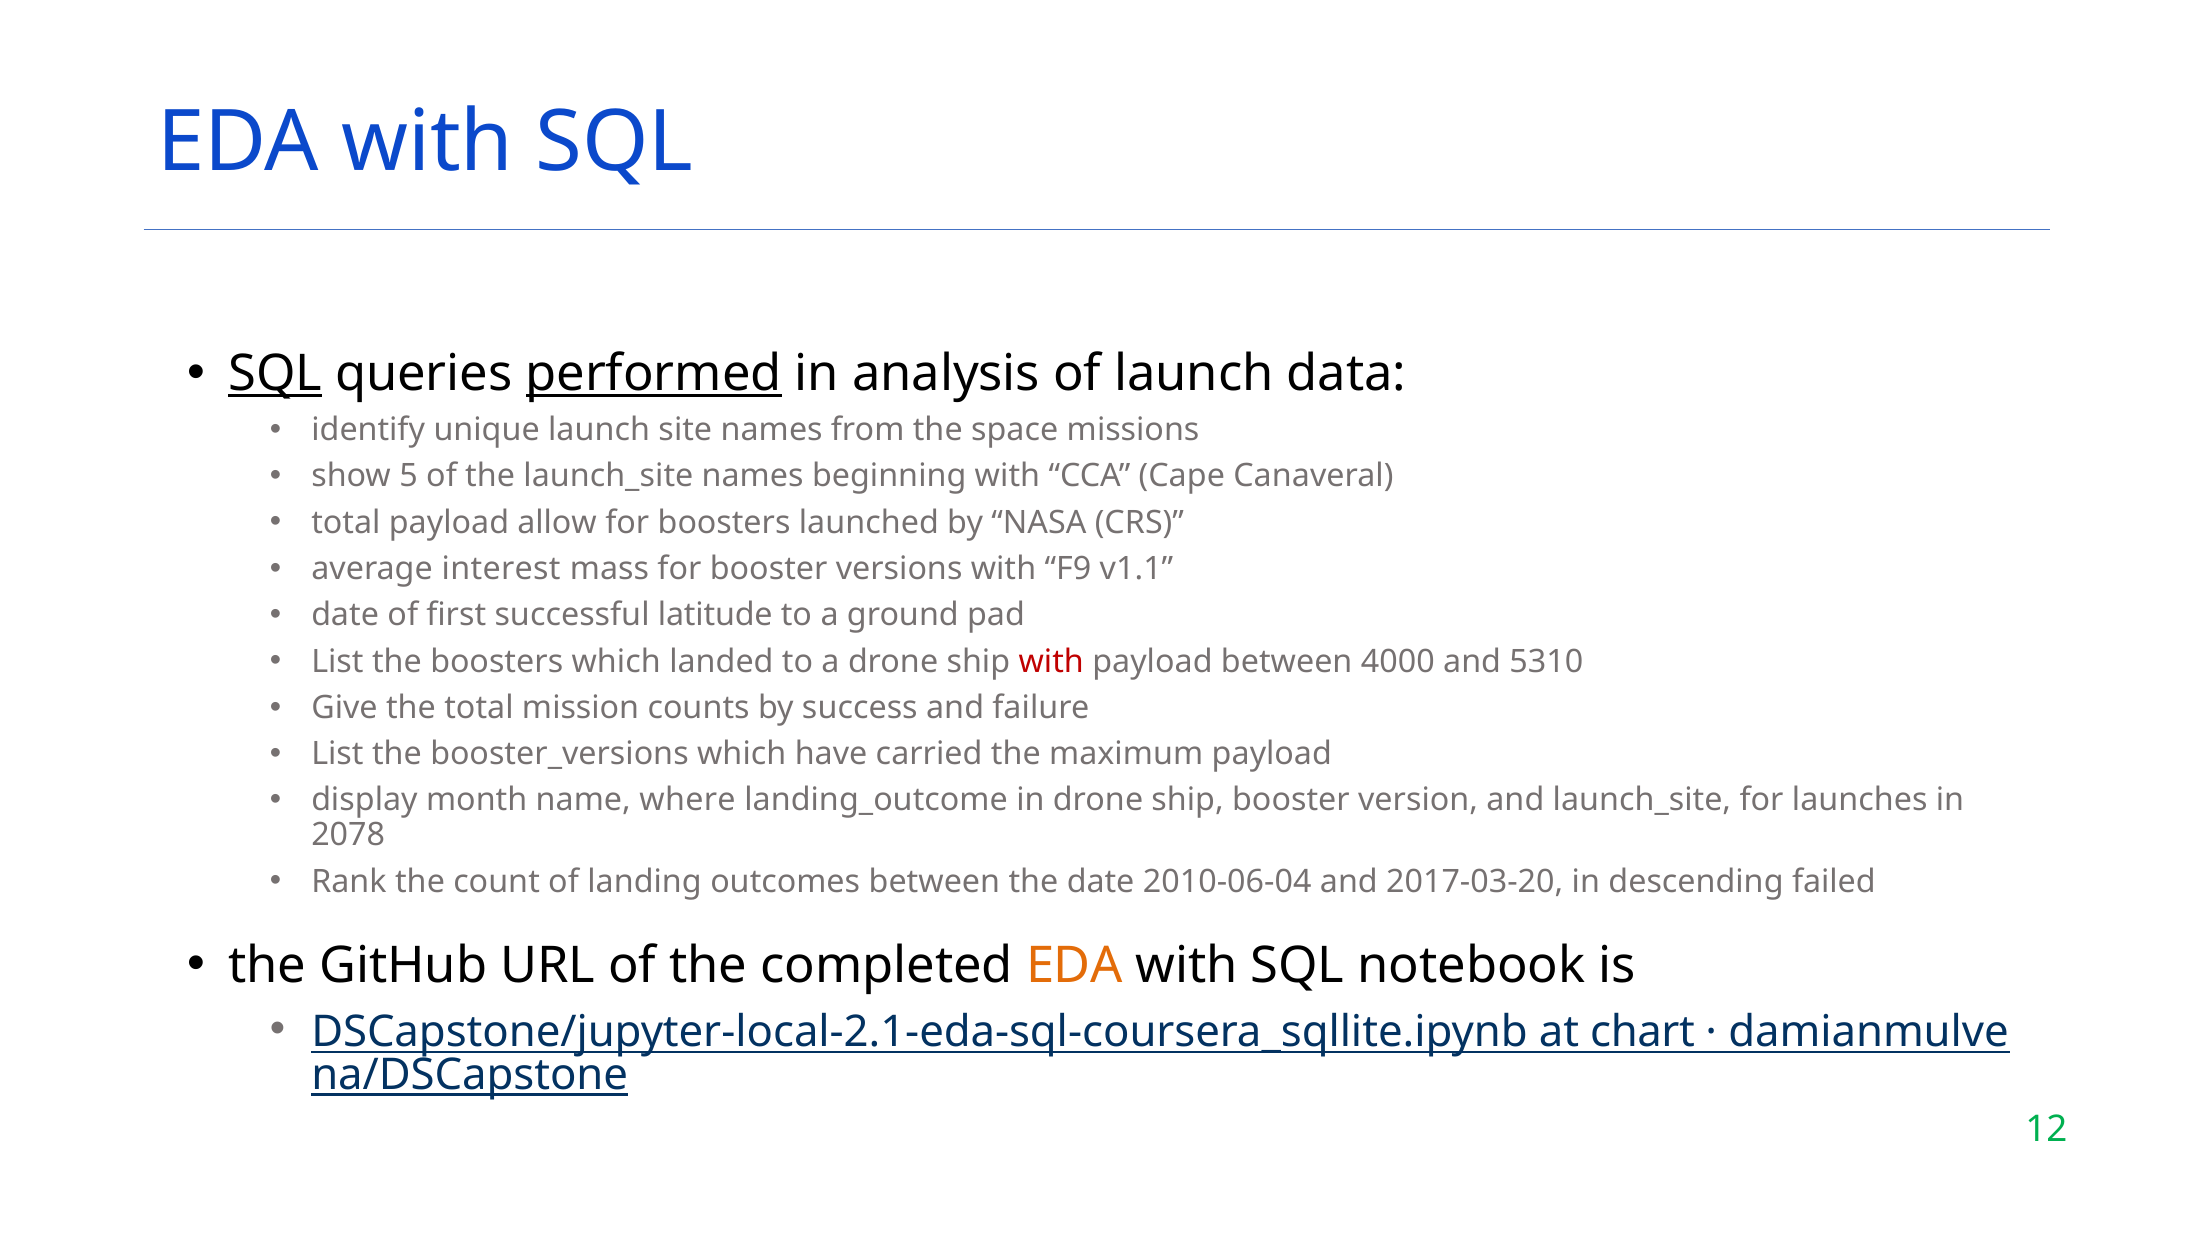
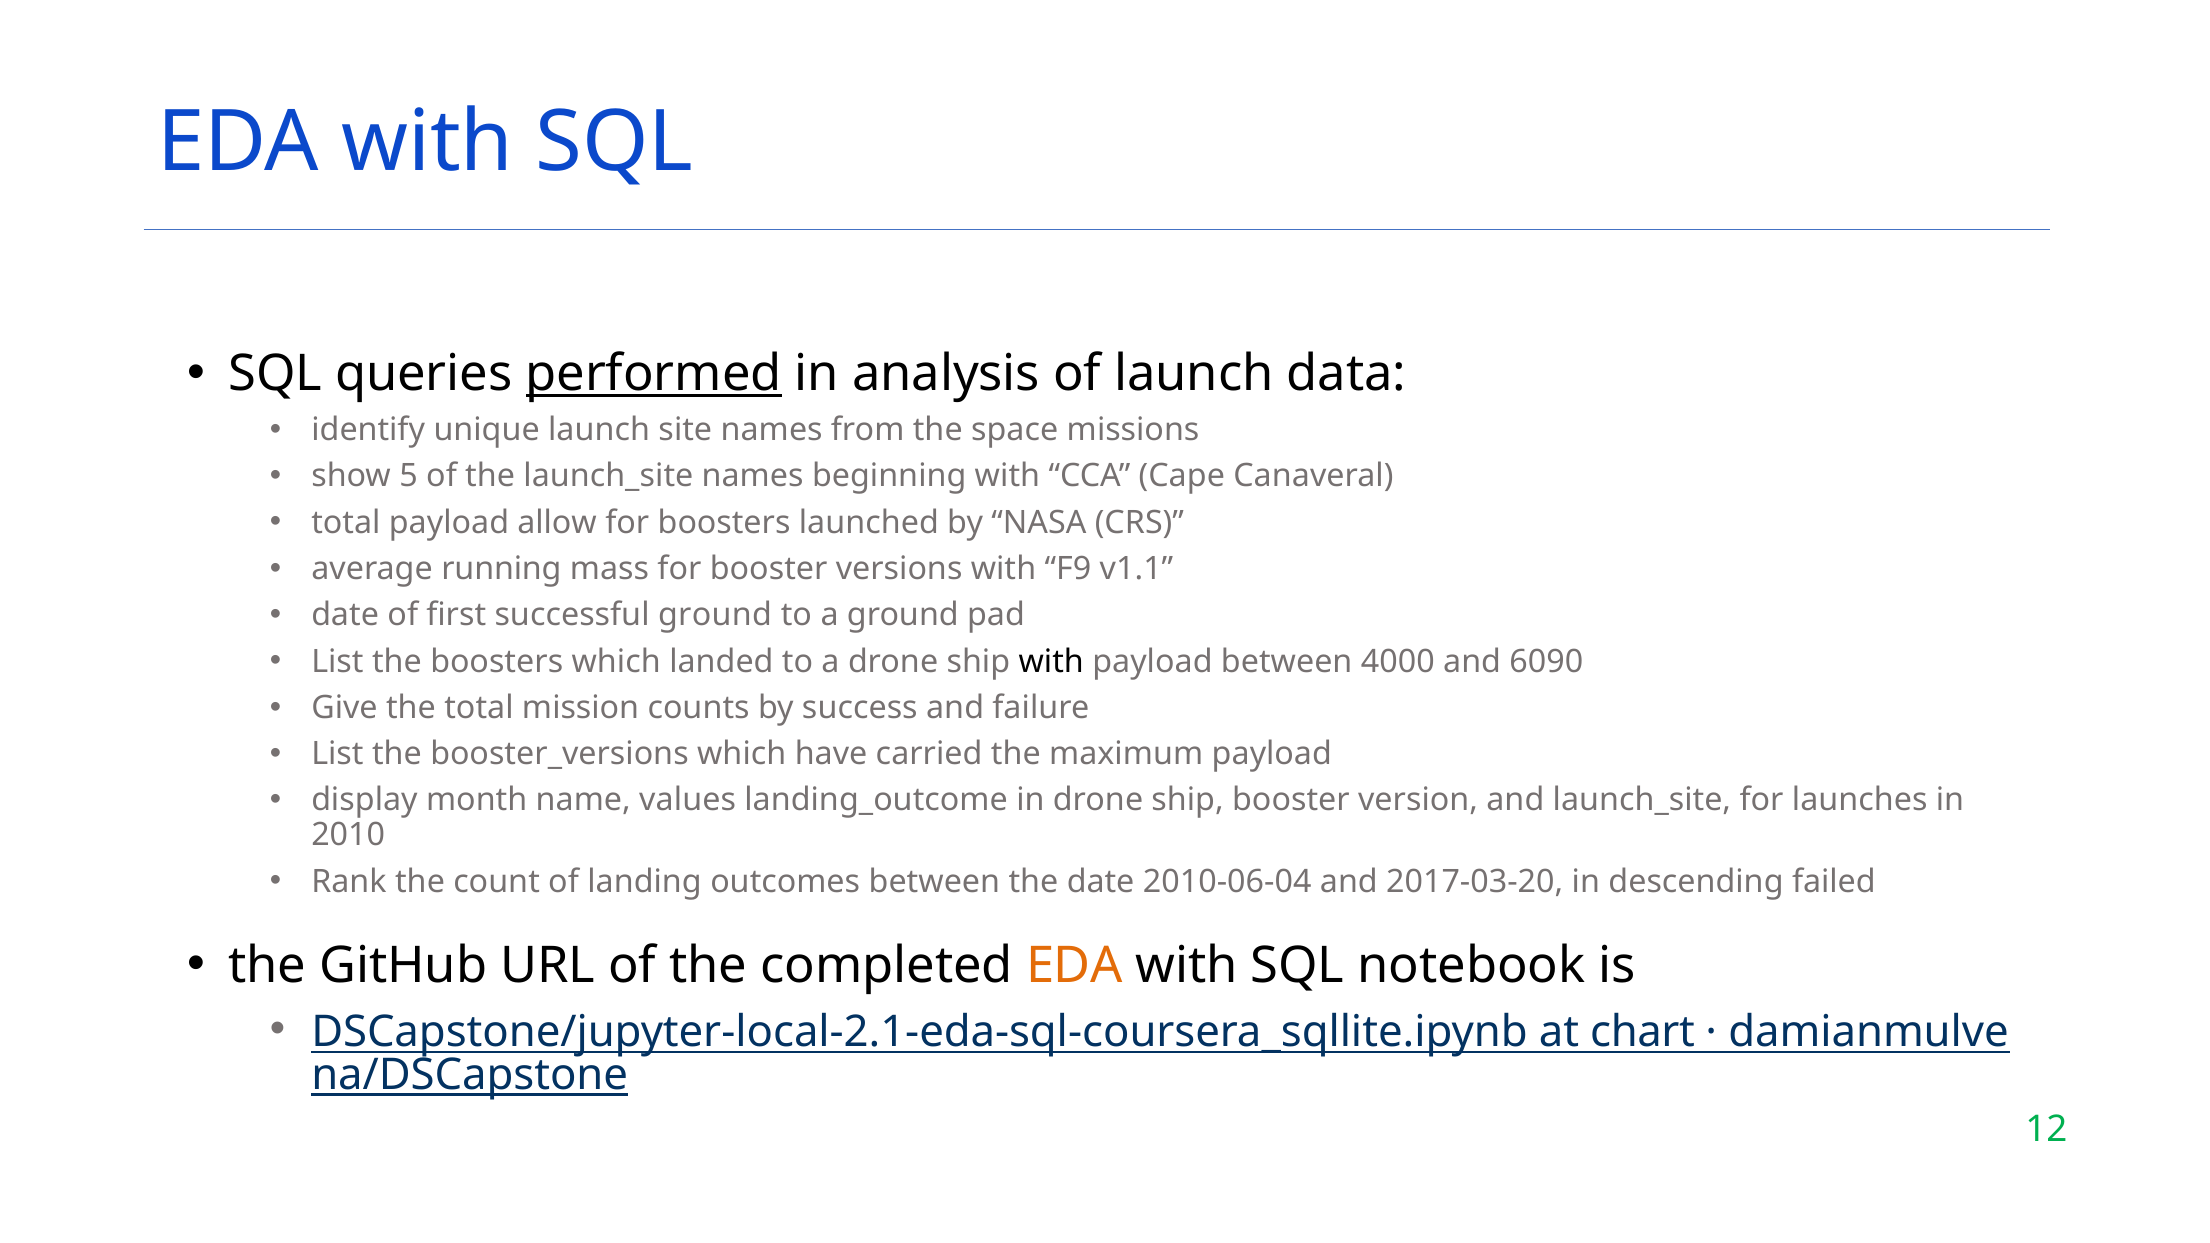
SQL underline: present -> none (275, 374)
interest: interest -> running (501, 569)
successful latitude: latitude -> ground (715, 615)
with colour: red -> black (1051, 661)
5310: 5310 -> 6090 (1546, 661)
where: where -> values (688, 800)
2078: 2078 -> 2010 (348, 835)
